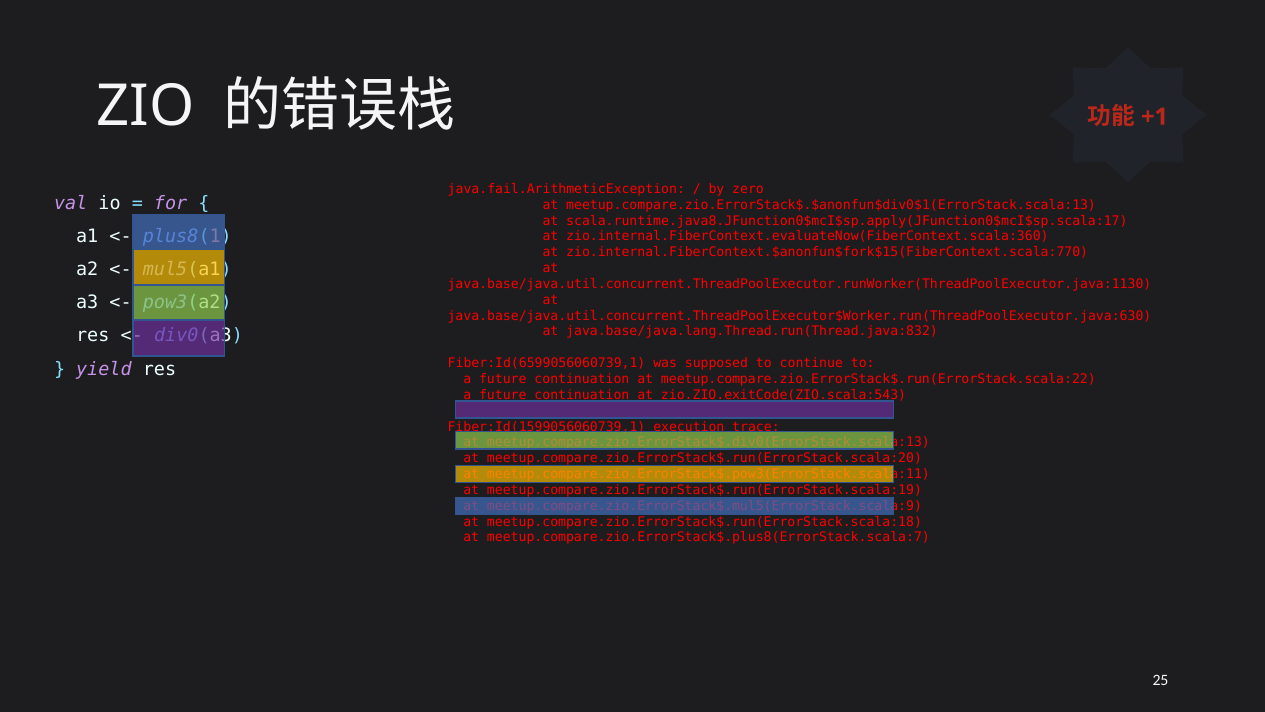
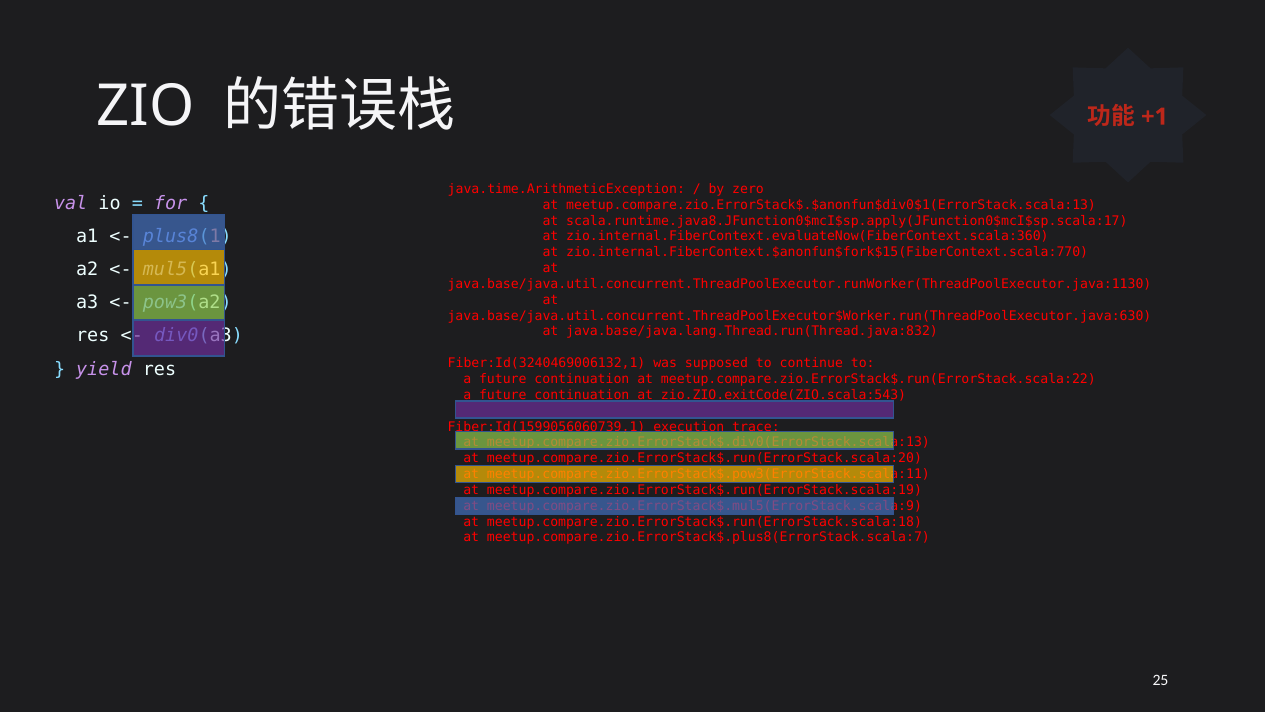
java.fail.ArithmeticException: java.fail.ArithmeticException -> java.time.ArithmeticException (566, 189)
Fiber:Id(6599056060739,1: Fiber:Id(6599056060739,1 -> Fiber:Id(3240469006132,1 (547, 363)
